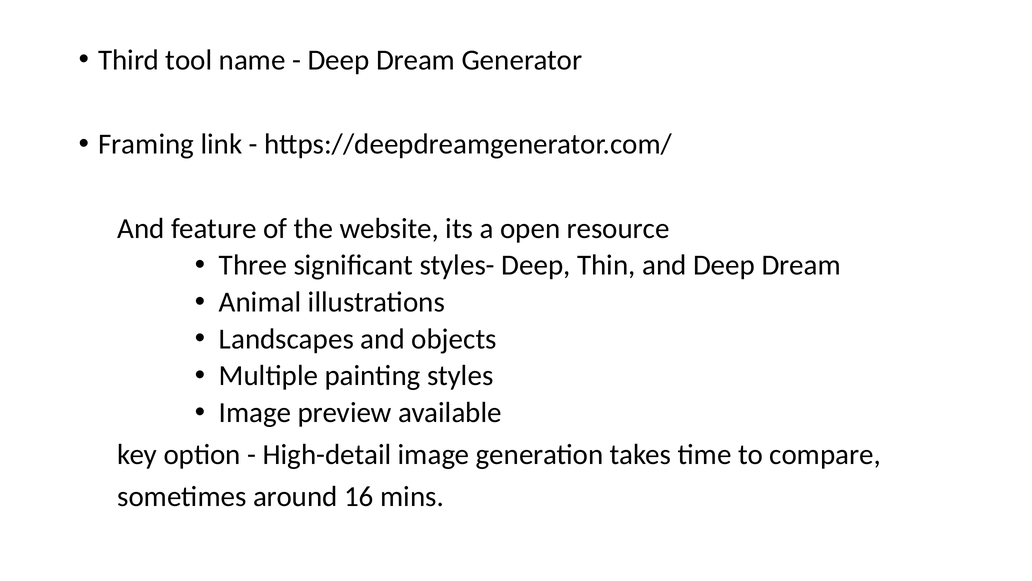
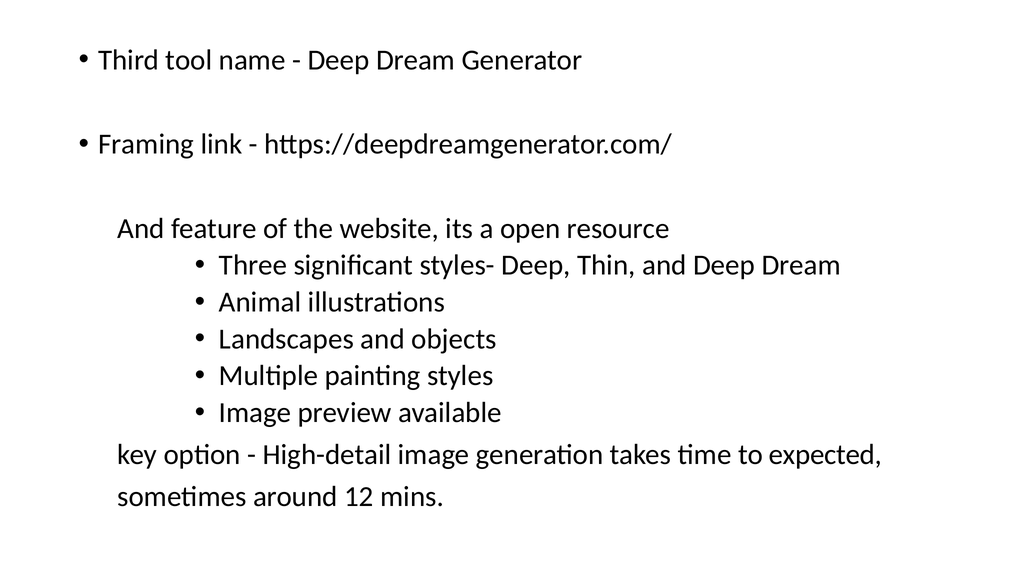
compare: compare -> expected (825, 454)
16: 16 -> 12 (359, 496)
